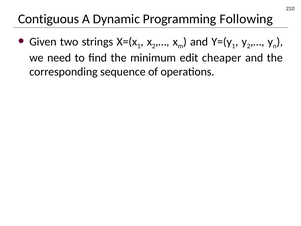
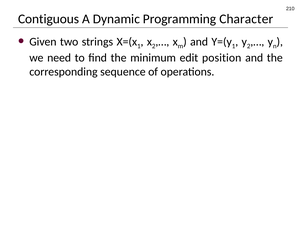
Following: Following -> Character (246, 19)
cheaper: cheaper -> position (222, 58)
